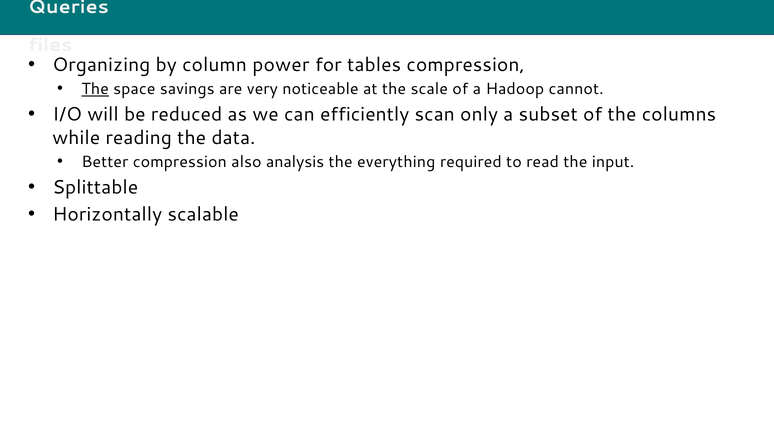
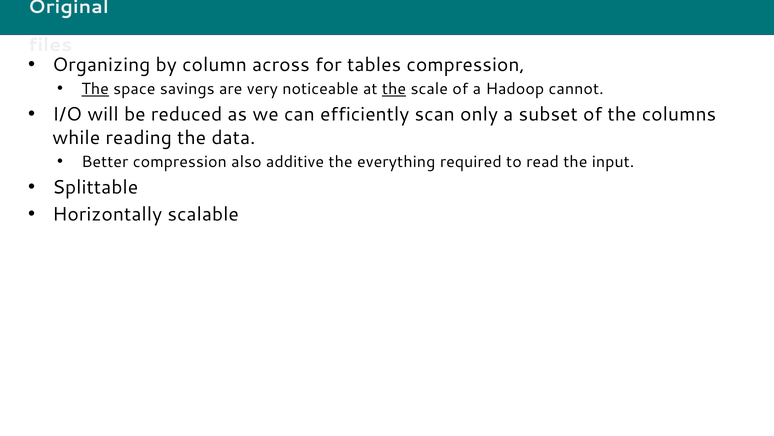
Queries: Queries -> Original (69, 7)
power: power -> across (281, 65)
the underline: none -> present (394, 89)
analysis: analysis -> additive (295, 162)
